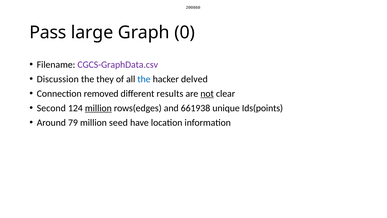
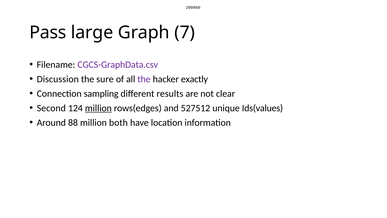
0: 0 -> 7 (185, 33)
they: they -> sure (105, 79)
the colour: blue -> purple (144, 79)
delved: delved -> exactly (194, 79)
removed: removed -> sampling (101, 94)
not underline: present -> none (207, 94)
661938: 661938 -> 527512 (195, 108)
Ids(points: Ids(points -> Ids(values (262, 108)
79: 79 -> 88 (73, 122)
seed: seed -> both (118, 122)
